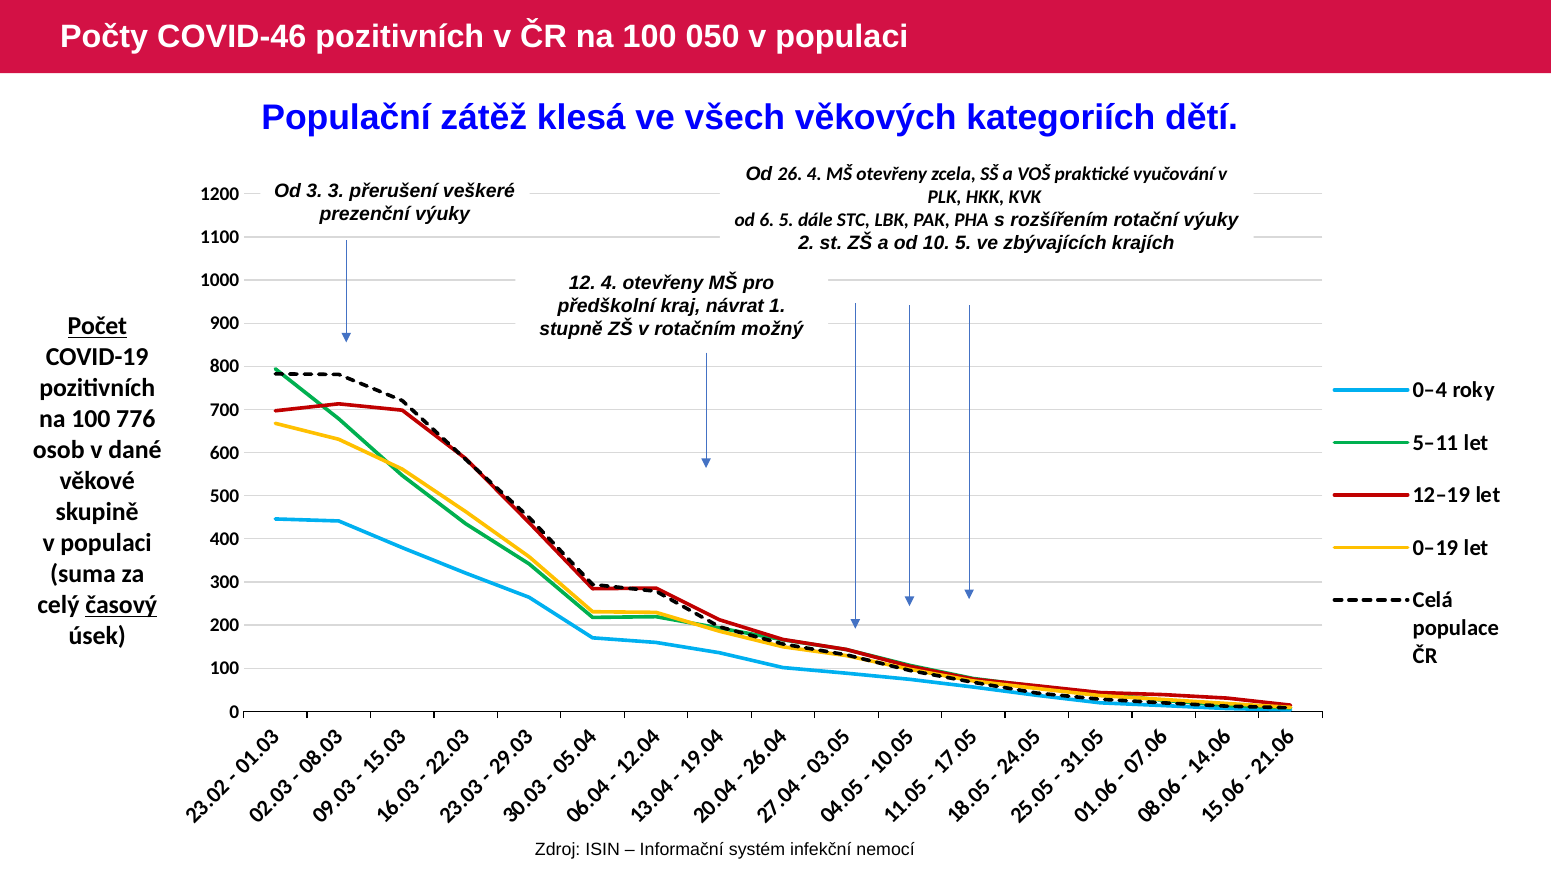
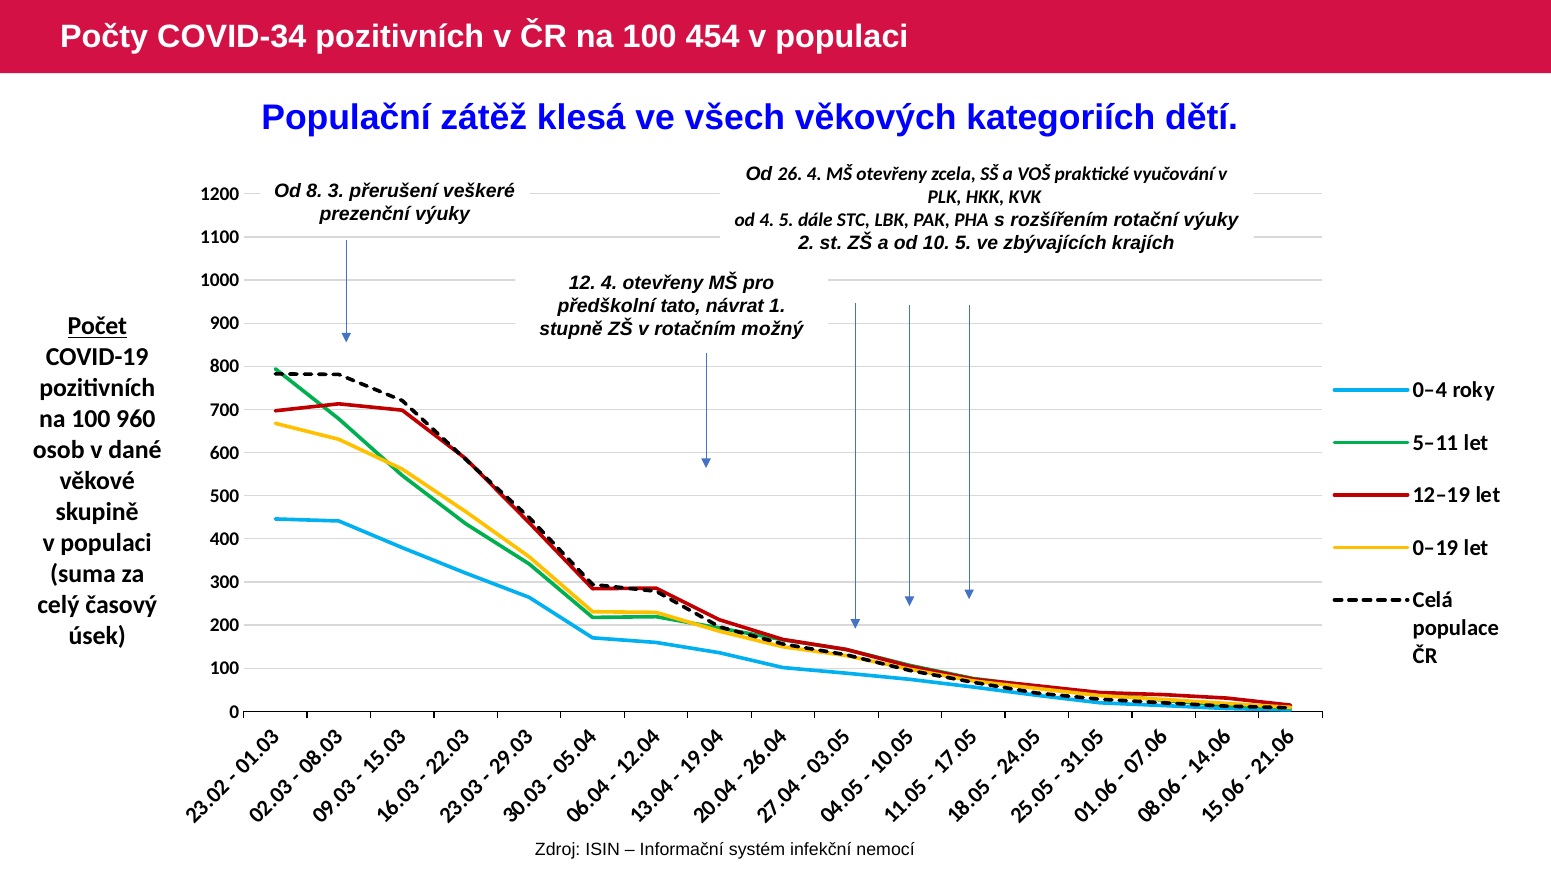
COVID-46: COVID-46 -> COVID-34 (232, 36)
050: 050 -> 454 (713, 36)
Od 3: 3 -> 8 (314, 191)
od 6: 6 -> 4 (767, 220)
kraj: kraj -> tato (681, 306)
776: 776 -> 960 (136, 420)
časový underline: present -> none (121, 606)
